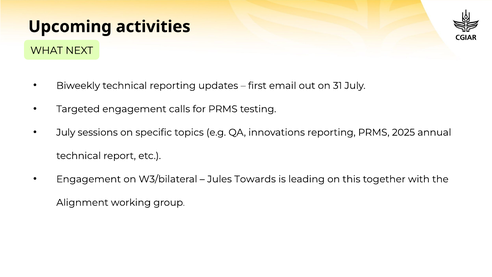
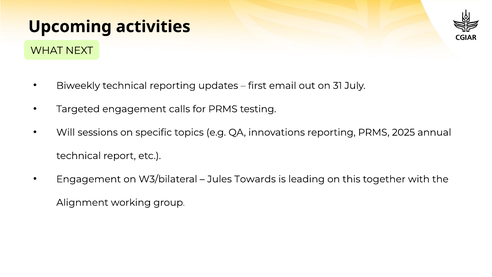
July: July -> Will (66, 132)
